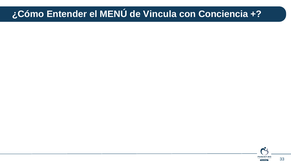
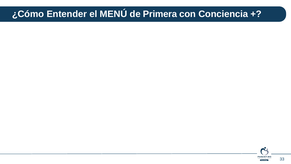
Vincula: Vincula -> Primera (160, 14)
